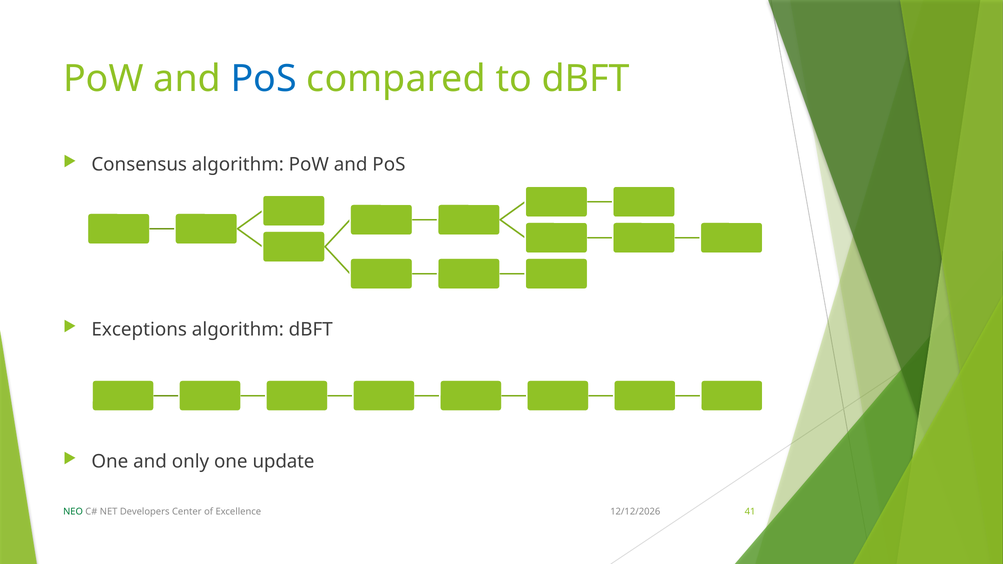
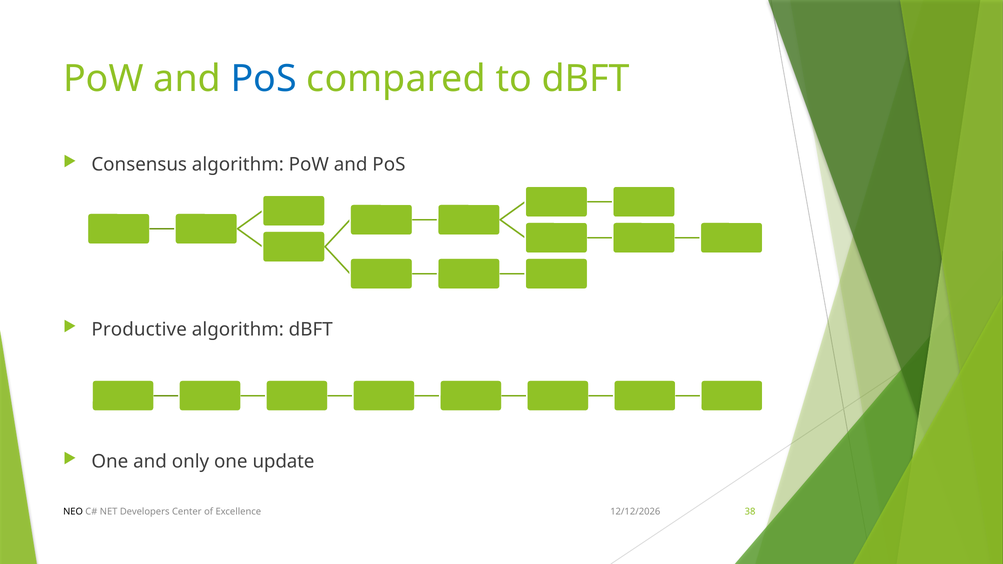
Exceptions: Exceptions -> Productive (139, 330)
NEO colour: green -> black (73, 512)
41: 41 -> 38 (750, 512)
